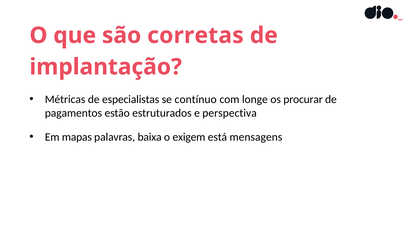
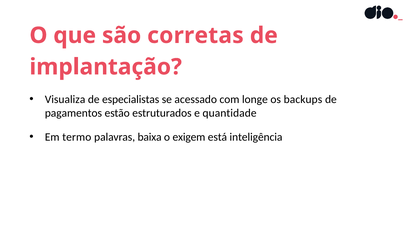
Métricas: Métricas -> Visualiza (65, 99)
contínuo: contínuo -> acessado (196, 99)
procurar: procurar -> backups (303, 99)
perspectiva: perspectiva -> quantidade (230, 113)
mapas: mapas -> termo (77, 137)
mensagens: mensagens -> inteligência (256, 137)
